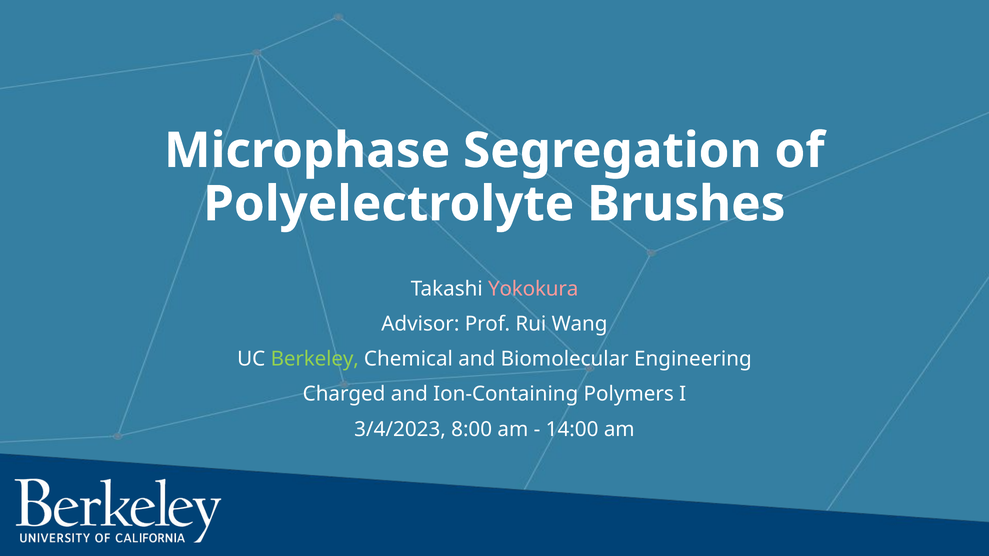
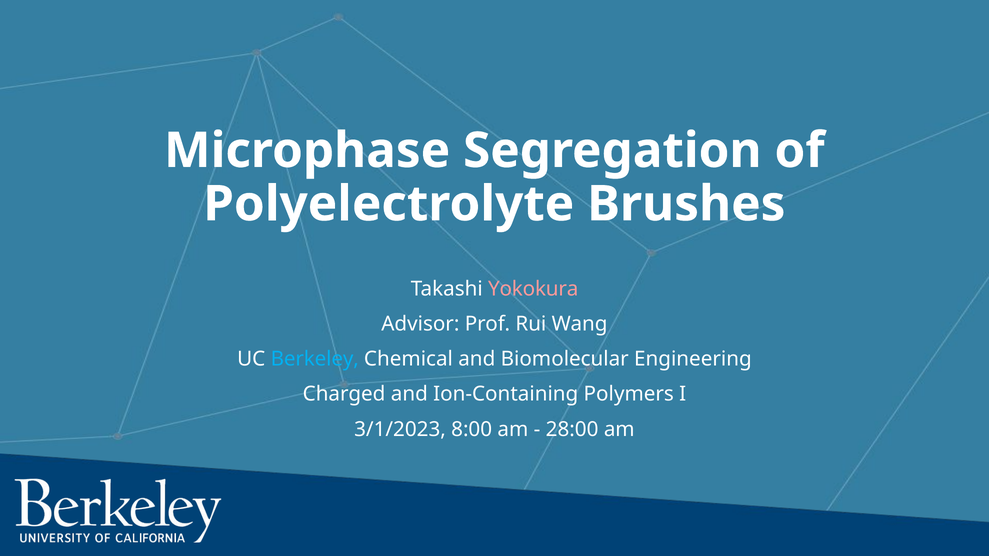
Berkeley colour: light green -> light blue (315, 359)
3/4/2023: 3/4/2023 -> 3/1/2023 (400, 429)
14:00: 14:00 -> 28:00 (572, 429)
